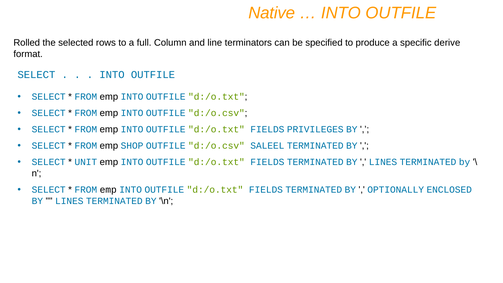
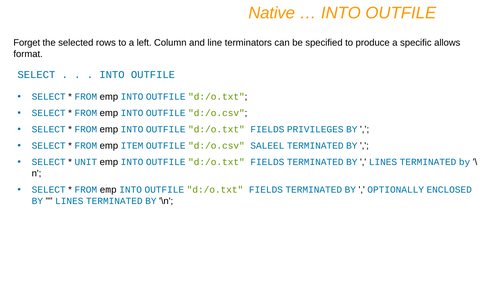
Rolled: Rolled -> Forget (27, 43)
full: full -> left (144, 43)
derive: derive -> allows (447, 43)
SHOP: SHOP -> ITEM (132, 146)
